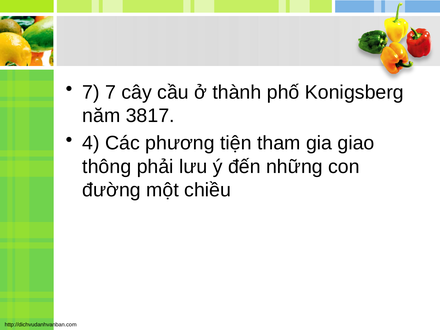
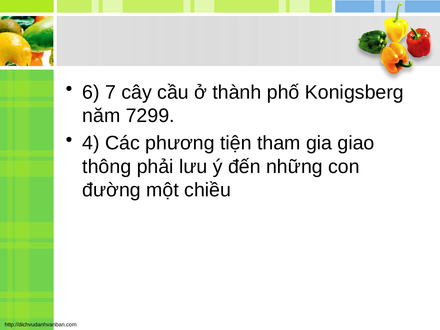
7: 7 -> 6 (91, 92)
3817: 3817 -> 7299 (150, 116)
